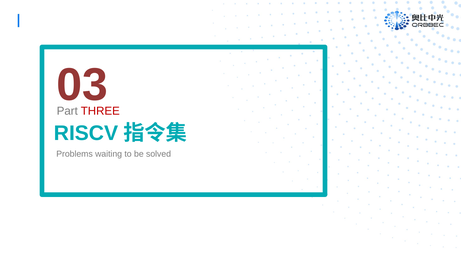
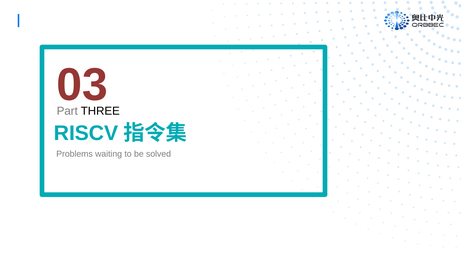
THREE colour: red -> black (100, 111)
